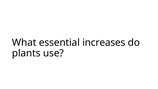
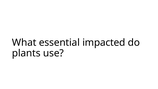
increases: increases -> impacted (104, 42)
